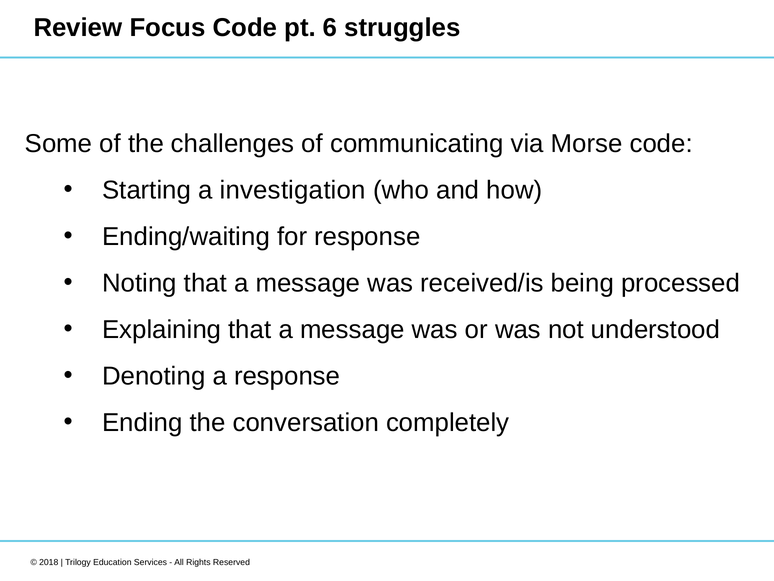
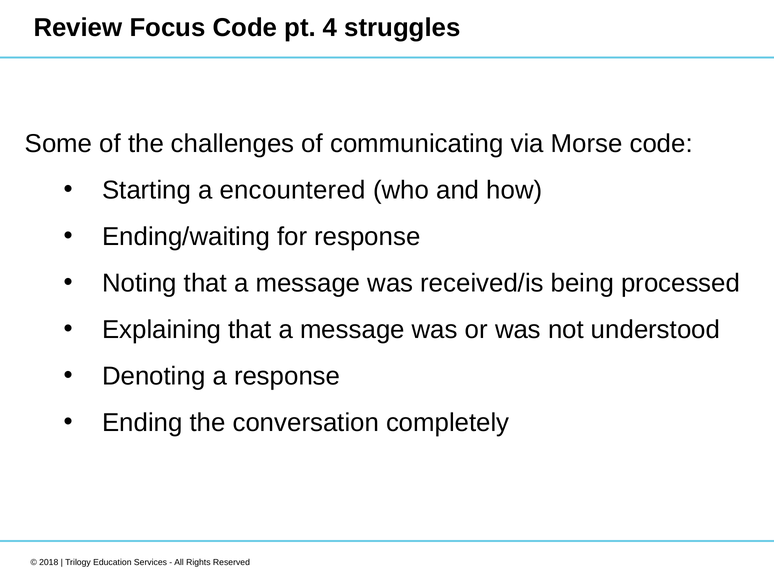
6: 6 -> 4 (330, 28)
investigation: investigation -> encountered (293, 190)
